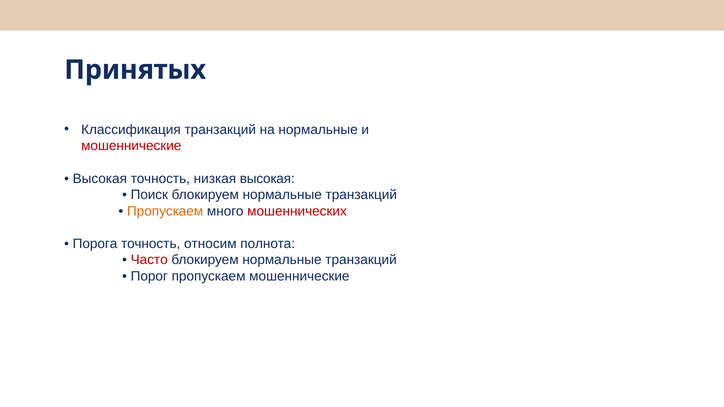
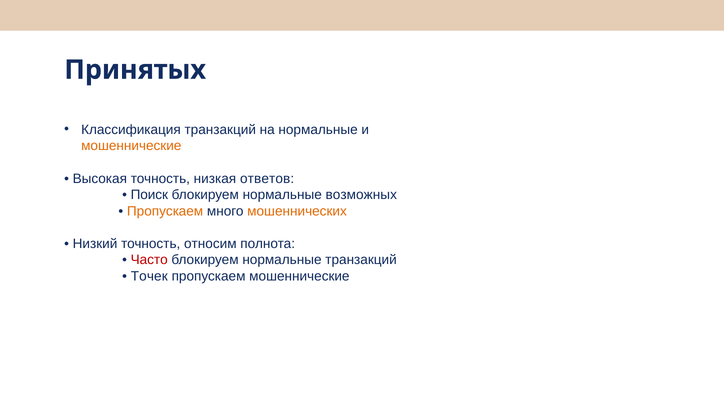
мошеннические colour: red -> orange (131, 146)
низкая высокая: высокая -> ответов (267, 179)
транзакций: транзакций -> возможных (361, 195)
мошеннических colour: red -> orange (297, 211)
Порога: Порога -> Низкий (95, 244)
Порог: Порог -> Точек (149, 276)
